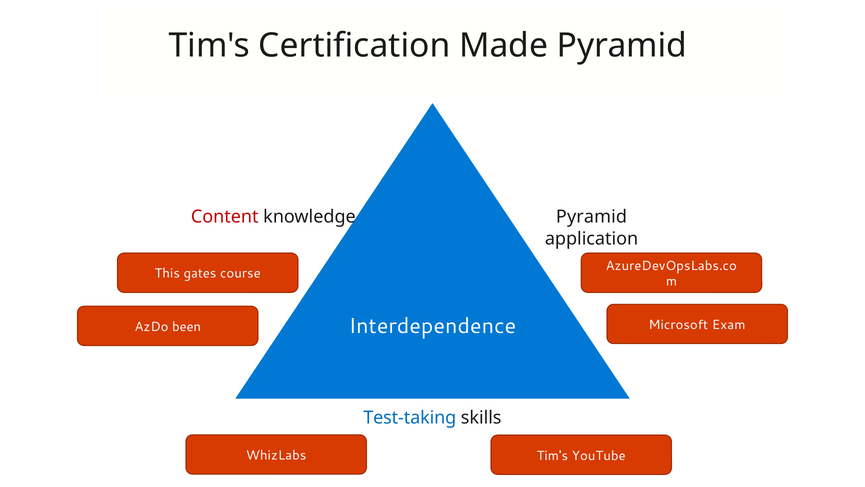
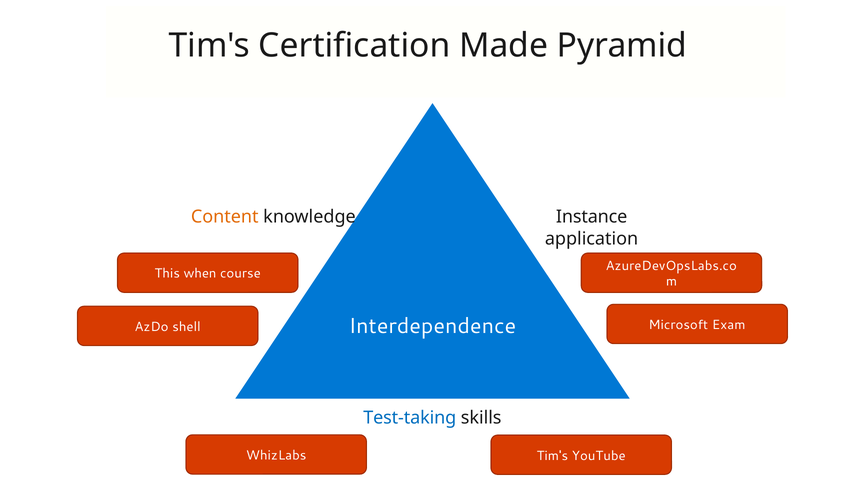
Content colour: red -> orange (225, 217)
knowledge Pyramid: Pyramid -> Instance (592, 217)
gates: gates -> when (200, 273)
been: been -> shell (187, 326)
